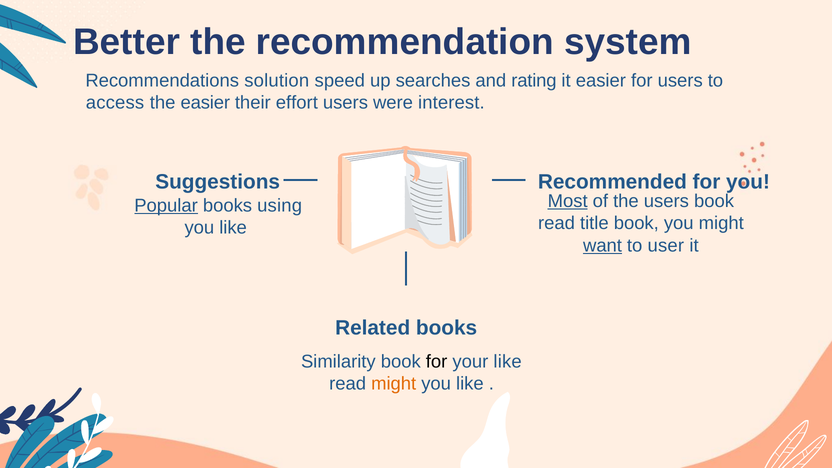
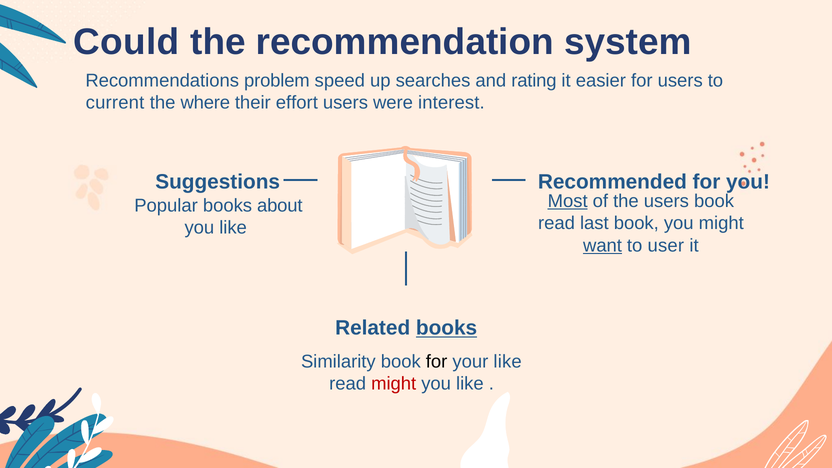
Better: Better -> Could (126, 42)
solution: solution -> problem (277, 81)
access: access -> current (115, 103)
the easier: easier -> where (205, 103)
Popular underline: present -> none (166, 206)
using: using -> about (280, 206)
title: title -> last (594, 223)
books underline: none -> present (447, 328)
might colour: orange -> red (394, 384)
